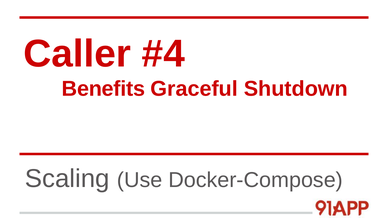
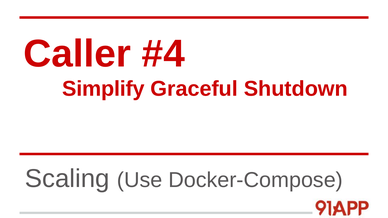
Benefits: Benefits -> Simplify (103, 89)
